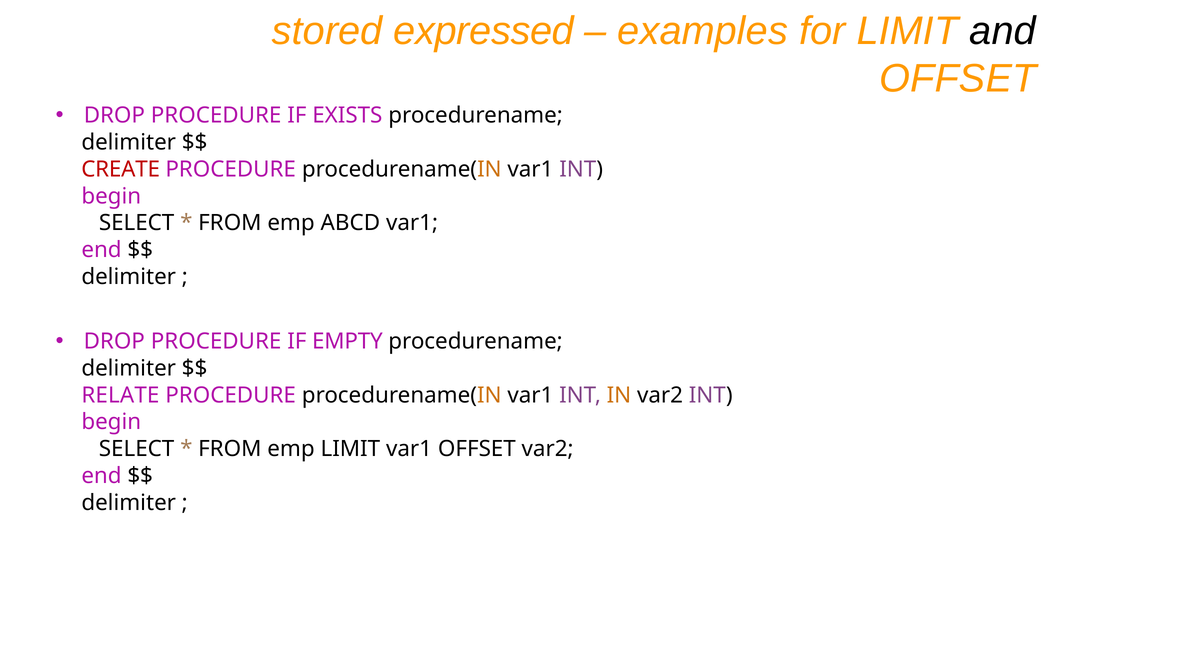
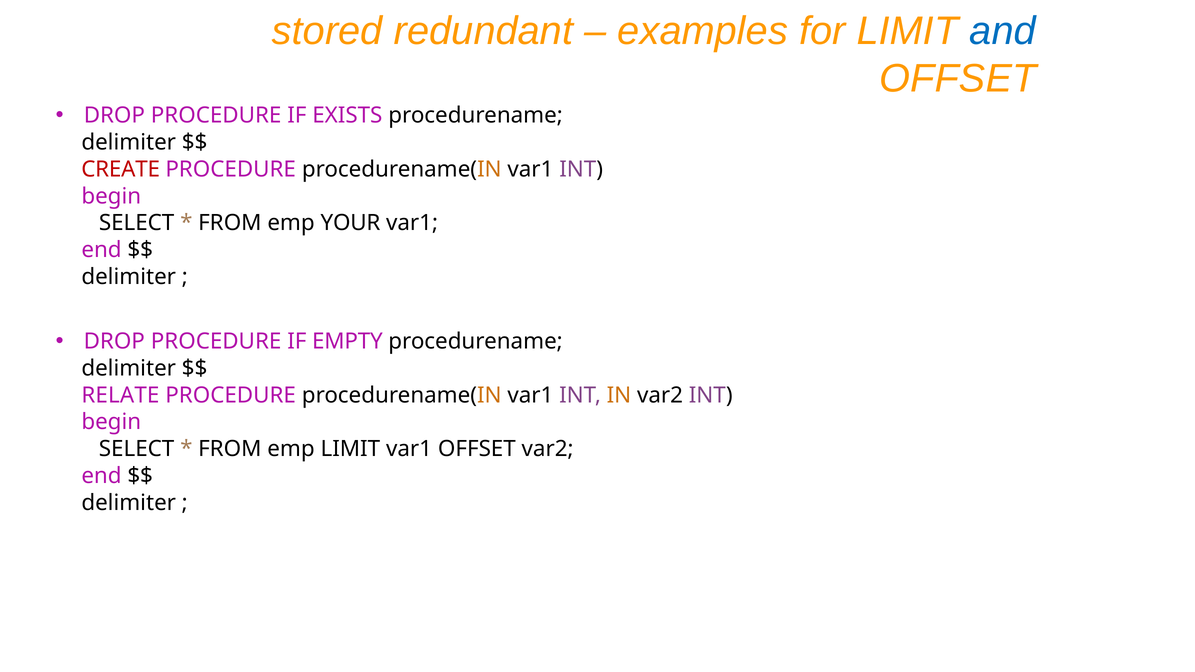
expressed: expressed -> redundant (483, 31)
and colour: black -> blue (1003, 31)
ABCD: ABCD -> YOUR (350, 223)
